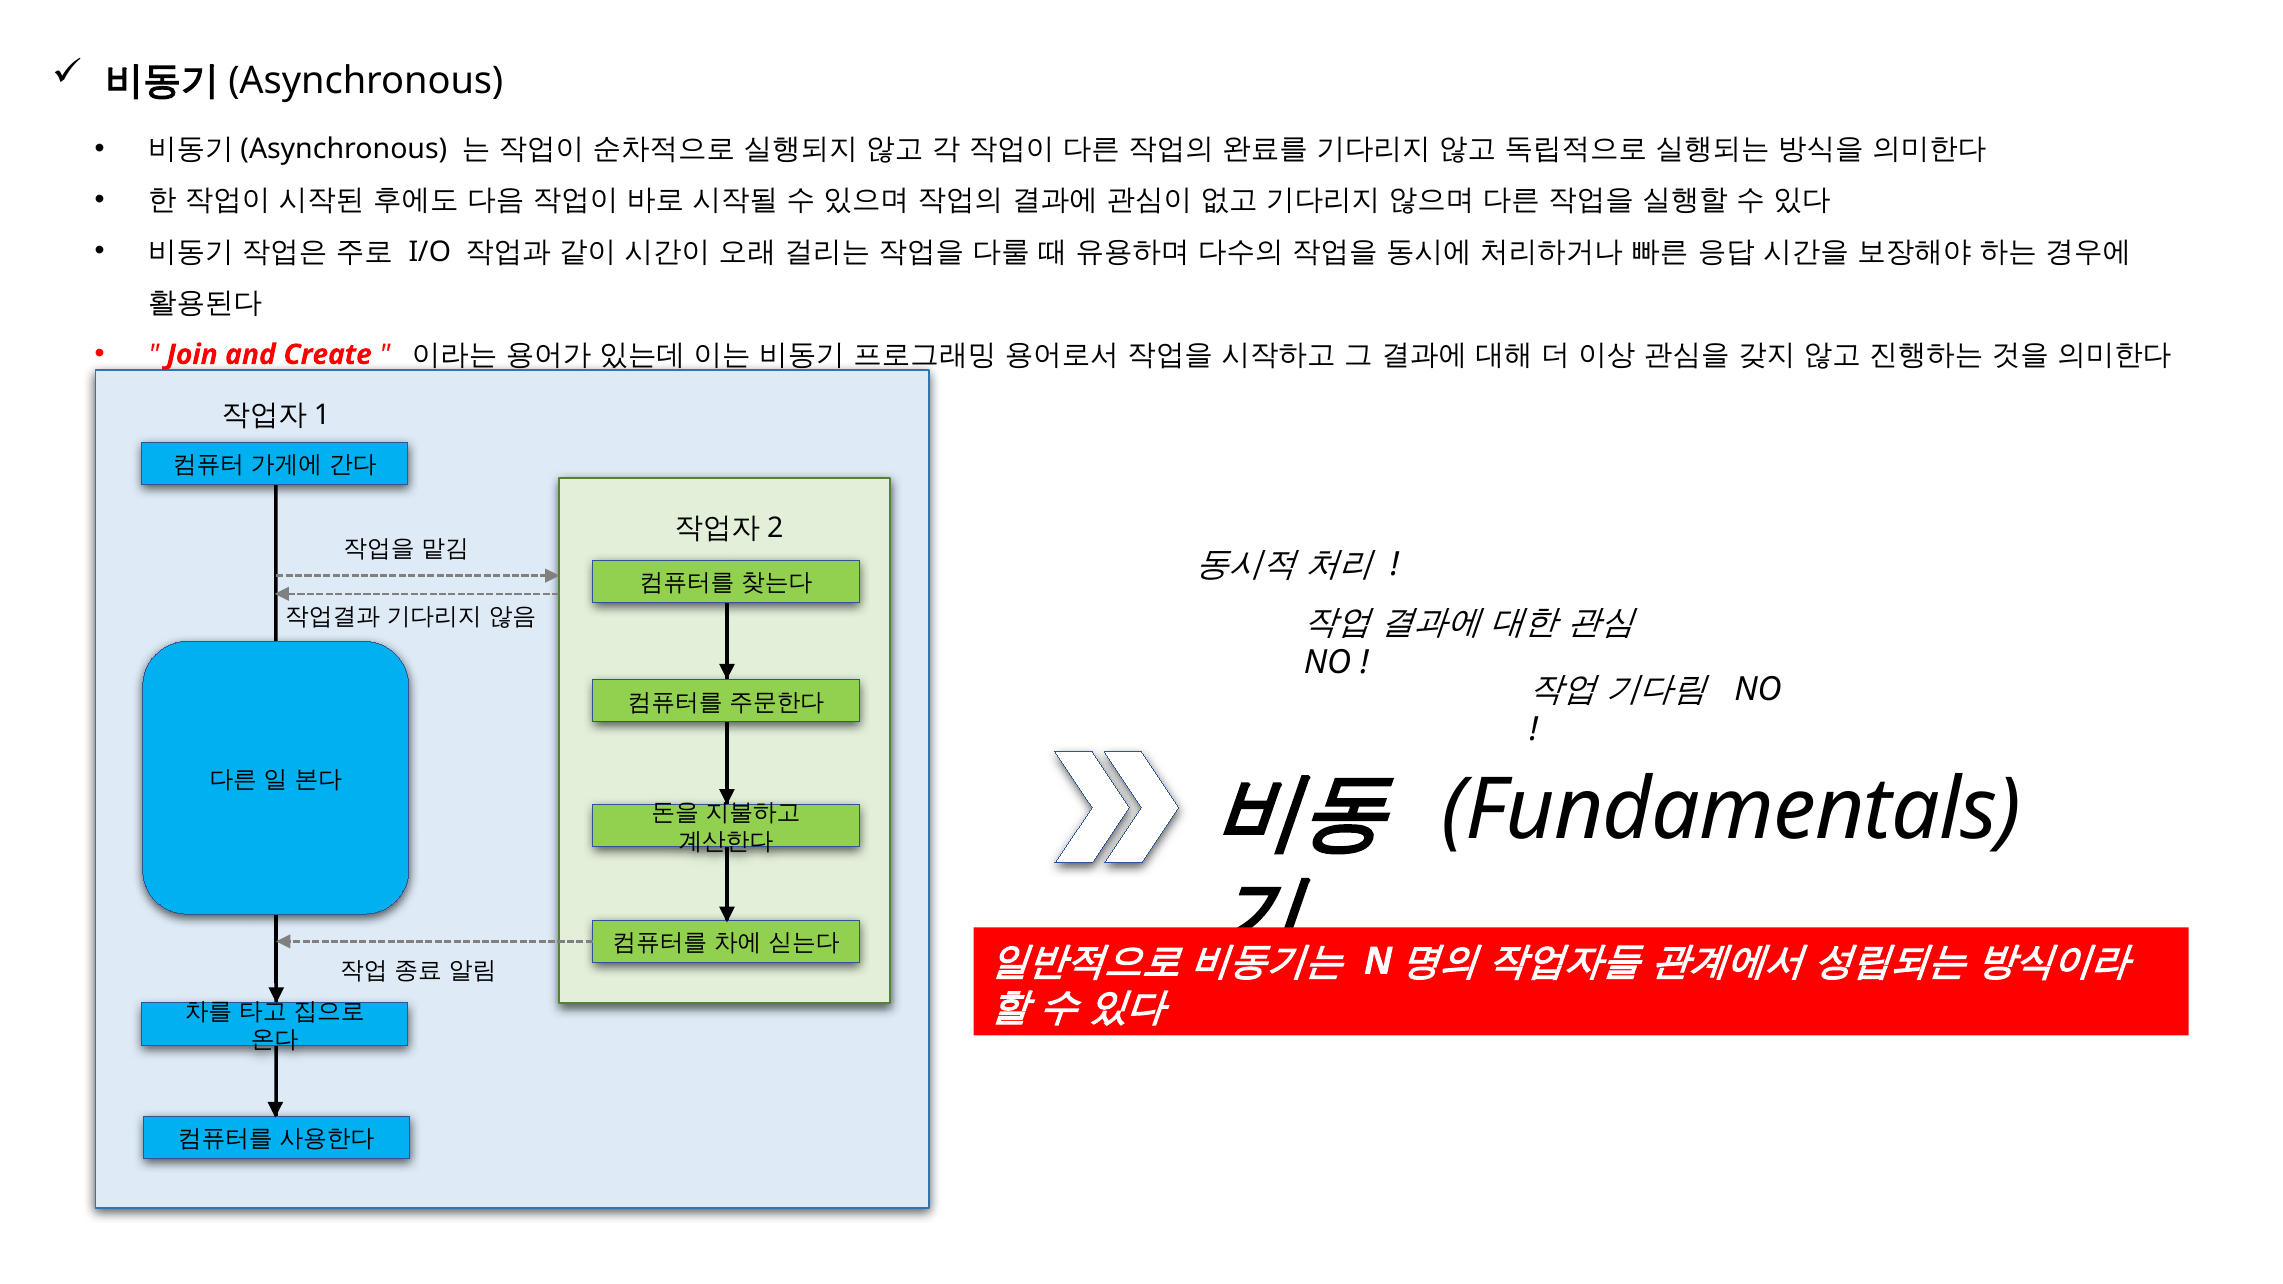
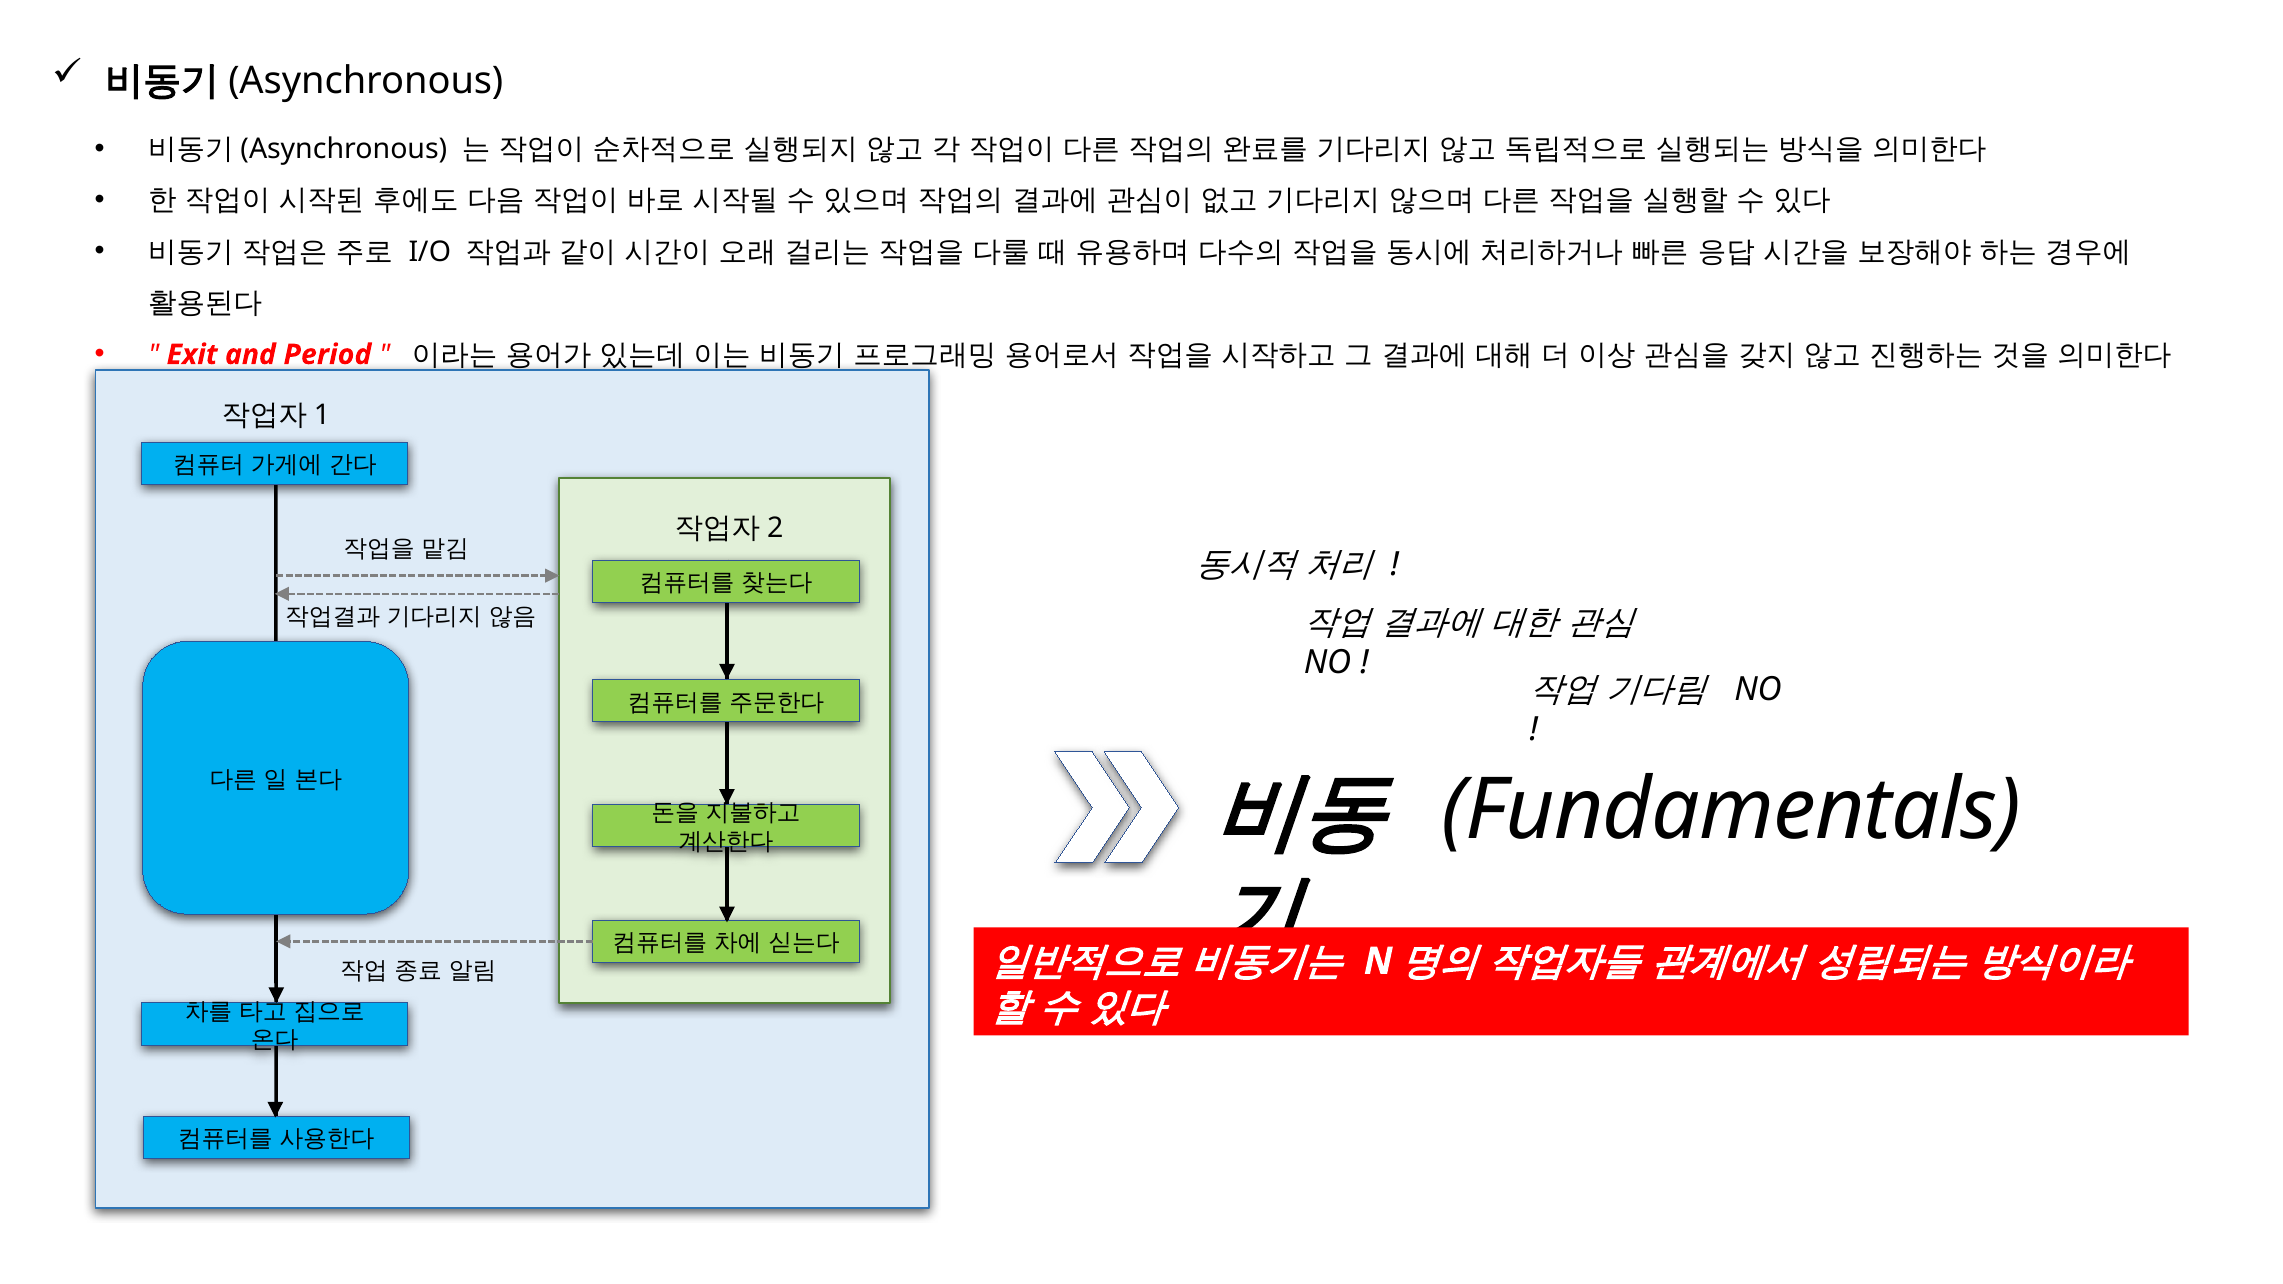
Join: Join -> Exit (192, 355)
Create: Create -> Period (327, 355)
